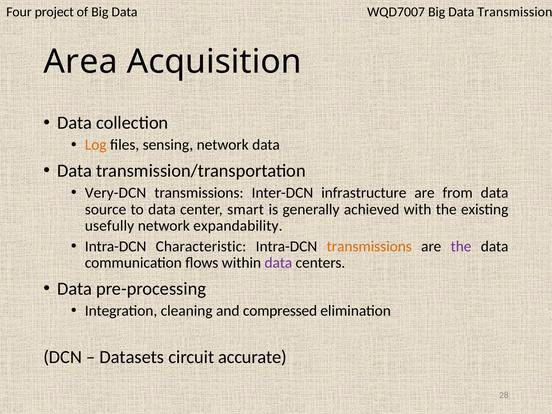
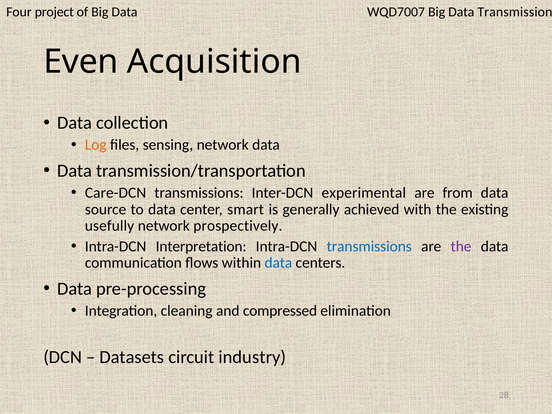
Area: Area -> Even (81, 62)
Very-DCN: Very-DCN -> Care-DCN (116, 193)
infrastructure: infrastructure -> experimental (364, 193)
expandability: expandability -> prospectively (238, 226)
Characteristic: Characteristic -> Interpretation (201, 246)
transmissions colour: orange -> blue (369, 246)
data colour: purple -> blue (278, 263)
accurate: accurate -> industry (252, 357)
